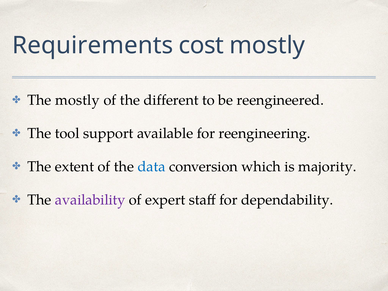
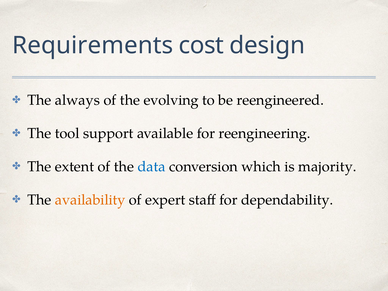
cost mostly: mostly -> design (267, 45)
The mostly: mostly -> always (77, 100)
different: different -> evolving (171, 100)
availability colour: purple -> orange (90, 200)
